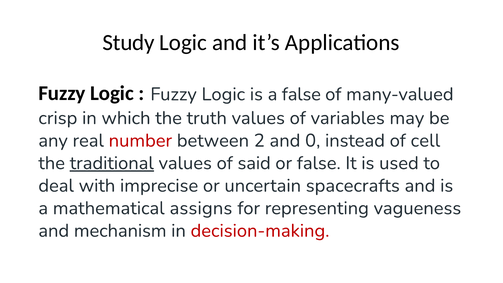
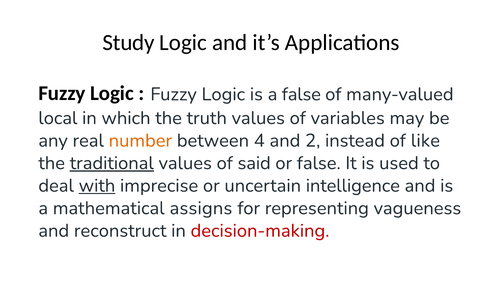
crisp: crisp -> local (58, 118)
number colour: red -> orange (140, 141)
2: 2 -> 4 (259, 141)
0: 0 -> 2 (313, 141)
cell: cell -> like (425, 141)
with underline: none -> present (97, 186)
spacecrafts: spacecrafts -> intelligence (353, 186)
mechanism: mechanism -> reconstruct (120, 231)
